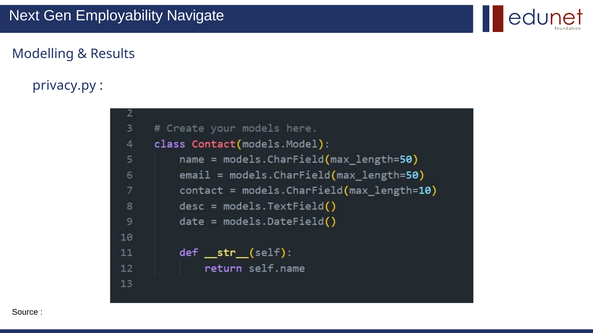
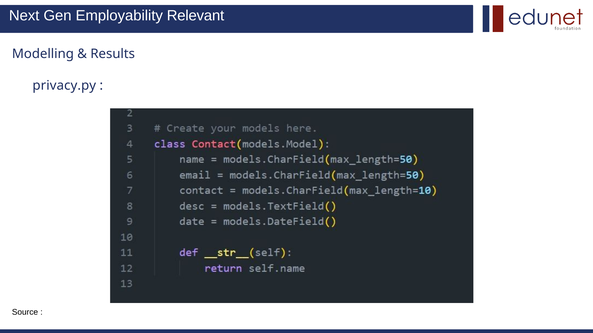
Navigate: Navigate -> Relevant (195, 16)
